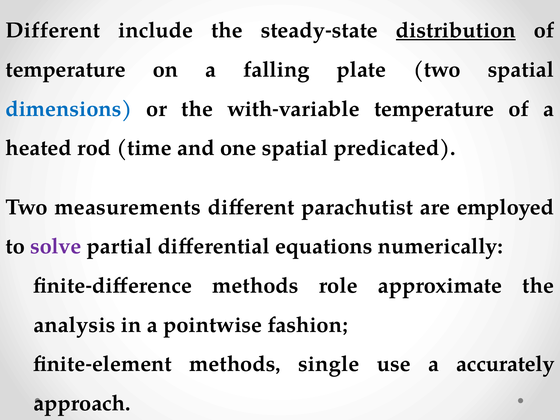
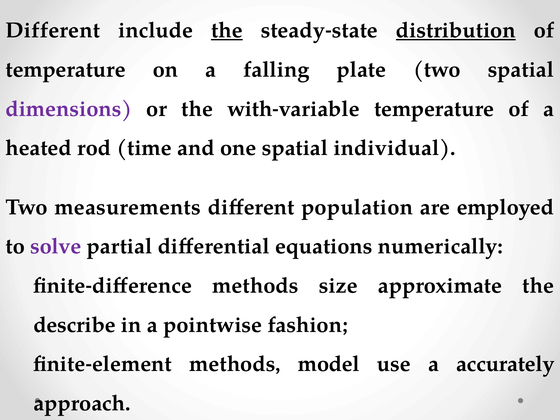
the underline: none -> present (227, 30)
dimensions colour: blue -> purple (69, 109)
predicated: predicated -> individual (395, 148)
parachutist: parachutist -> population (357, 207)
role: role -> size (338, 286)
analysis: analysis -> describe (75, 325)
single: single -> model (329, 364)
